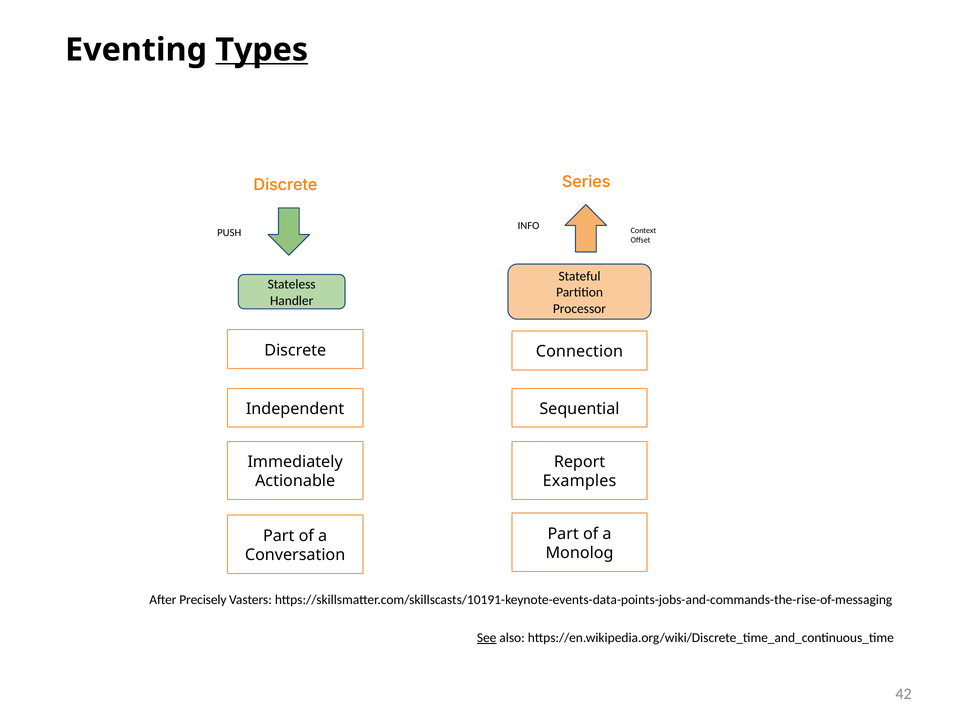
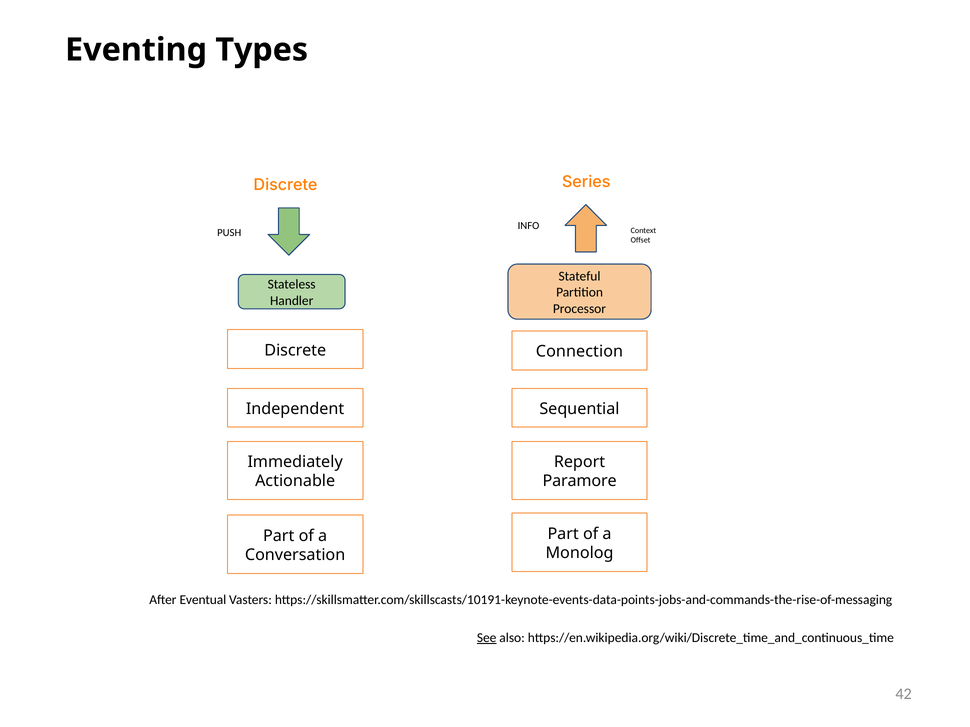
Types underline: present -> none (262, 50)
Examples: Examples -> Paramore (580, 482)
Precisely: Precisely -> Eventual (203, 600)
